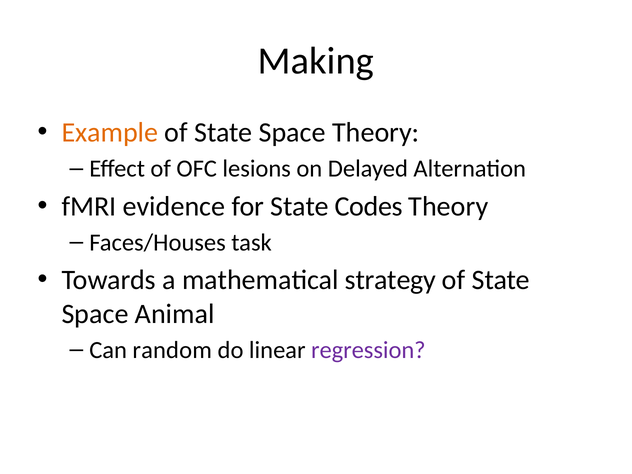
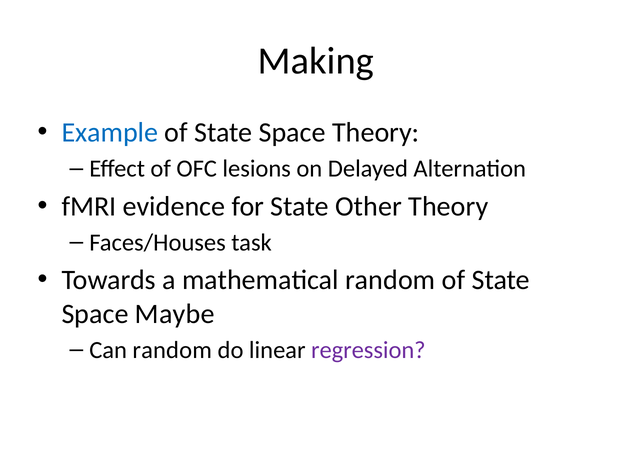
Example colour: orange -> blue (110, 133)
Codes: Codes -> Other (369, 206)
mathematical strategy: strategy -> random (390, 280)
Animal: Animal -> Maybe (175, 314)
